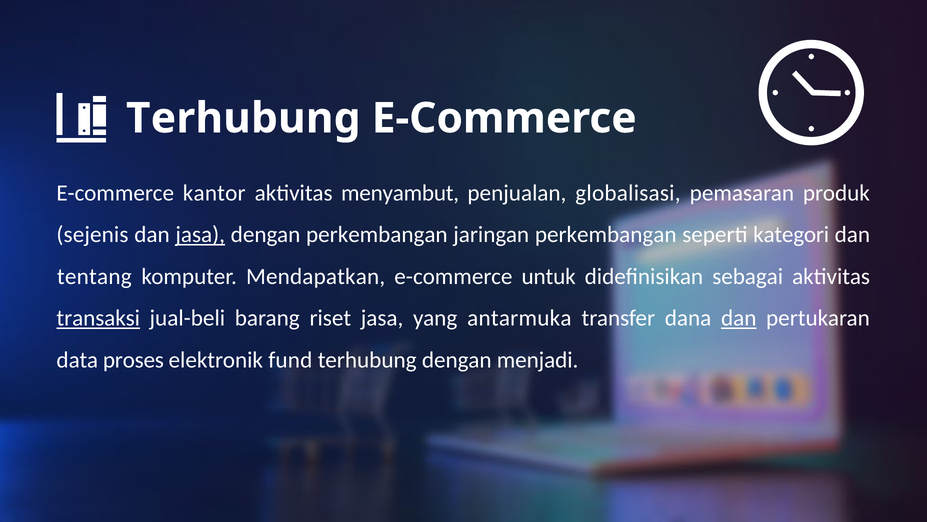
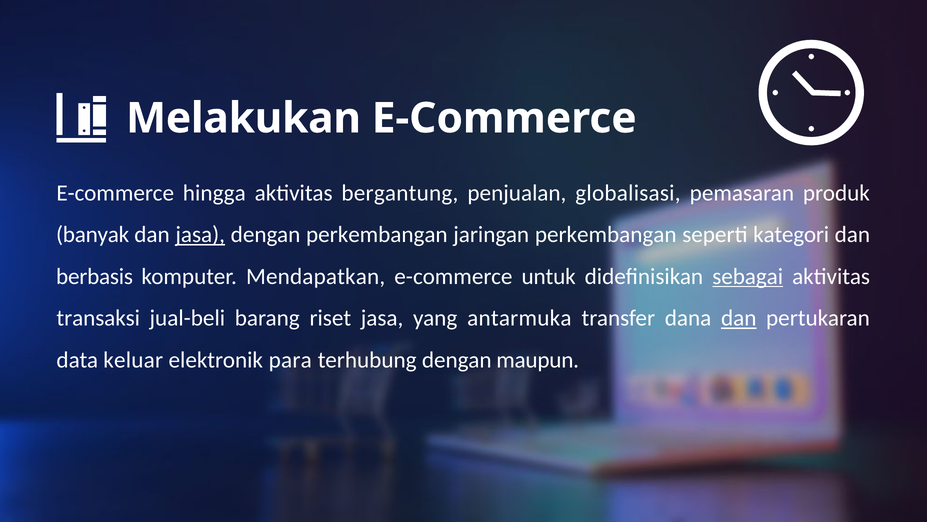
Terhubung: Terhubung -> Melakukan (243, 118)
kantor: kantor -> hingga (214, 193)
menyambut: menyambut -> bergantung (400, 193)
sejenis: sejenis -> banyak (93, 234)
tentang: tentang -> berbasis (95, 276)
sebagai underline: none -> present (748, 276)
transaksi underline: present -> none (98, 318)
proses: proses -> keluar (133, 360)
fund: fund -> para (290, 360)
menjadi: menjadi -> maupun (538, 360)
